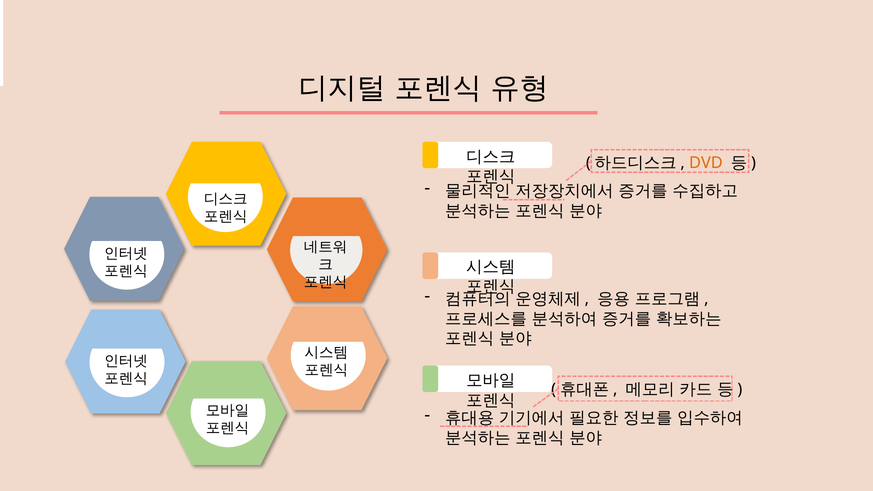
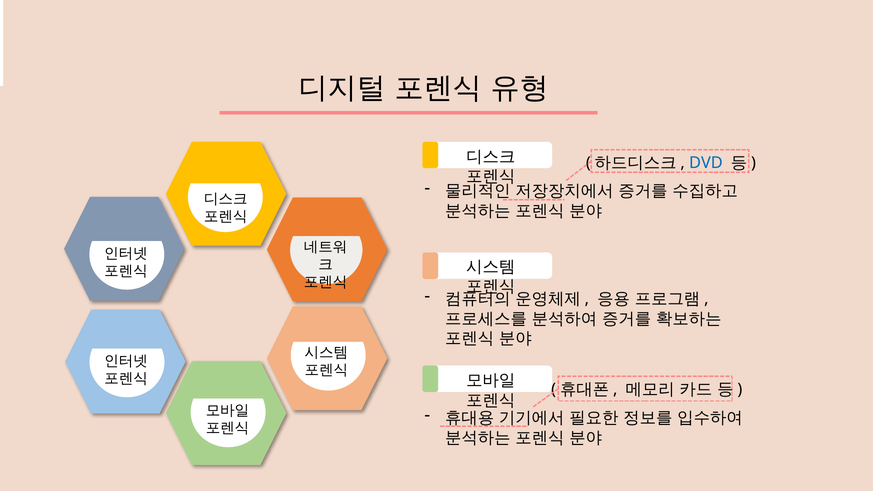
DVD colour: orange -> blue (706, 163)
